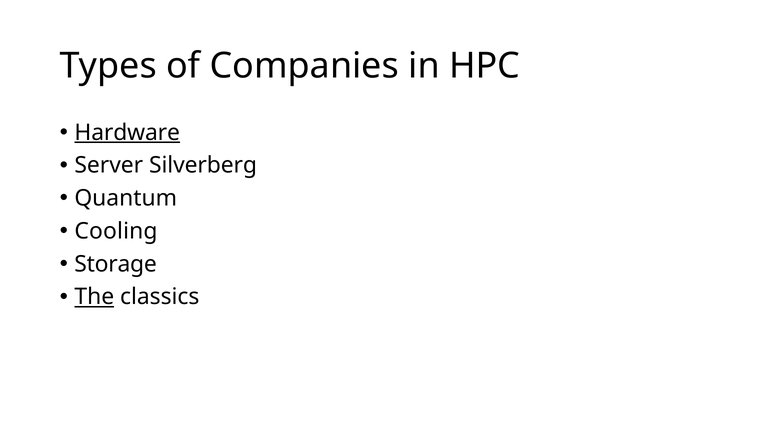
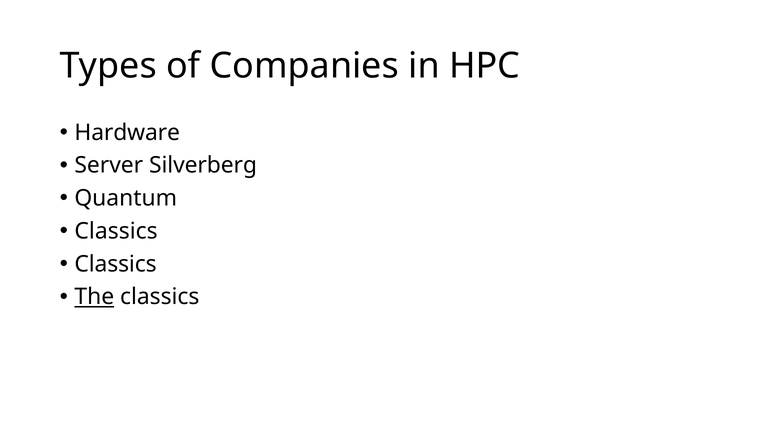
Hardware underline: present -> none (127, 133)
Cooling: Cooling -> Classics (116, 231)
Storage: Storage -> Classics (116, 264)
